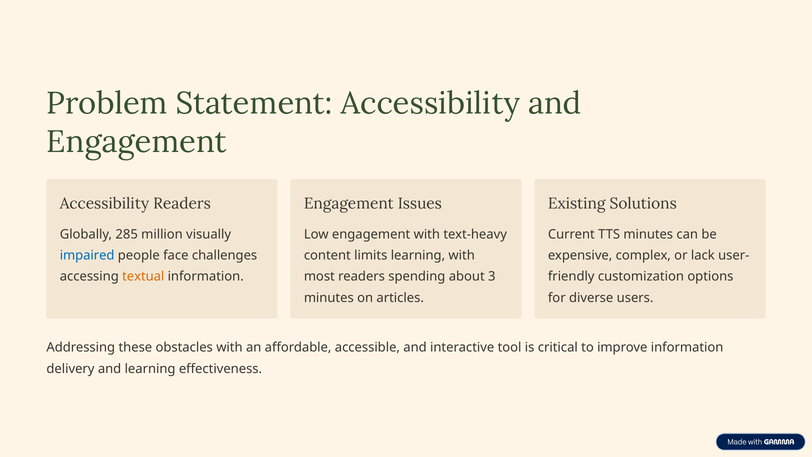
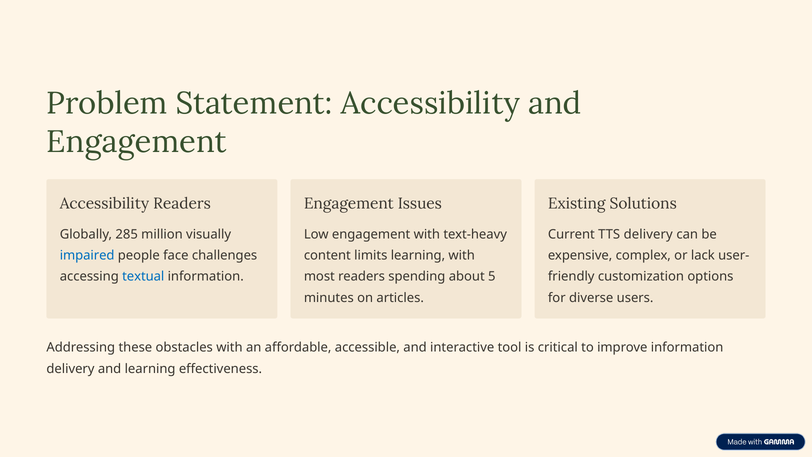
TTS minutes: minutes -> delivery (648, 234)
textual colour: orange -> blue (143, 276)
3: 3 -> 5 (492, 276)
